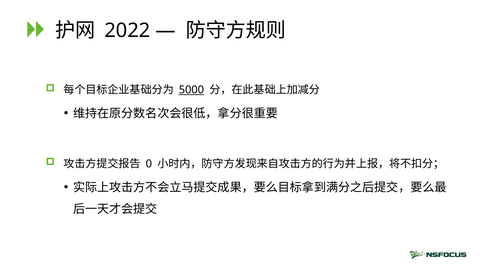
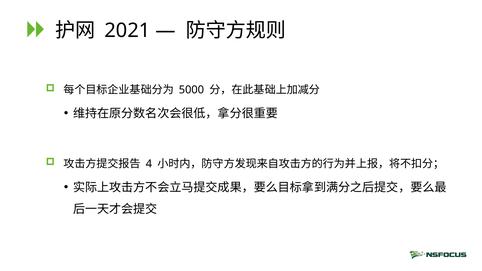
2022: 2022 -> 2021 (127, 31)
5000 underline: present -> none (191, 90)
0: 0 -> 4 (149, 164)
